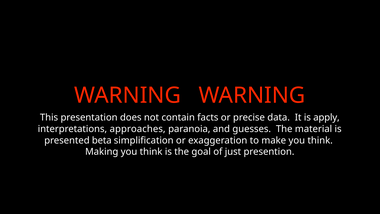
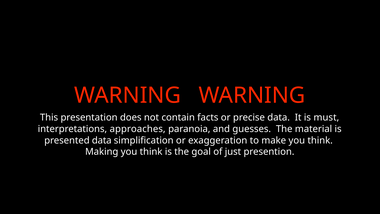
apply: apply -> must (326, 117)
presented beta: beta -> data (102, 140)
